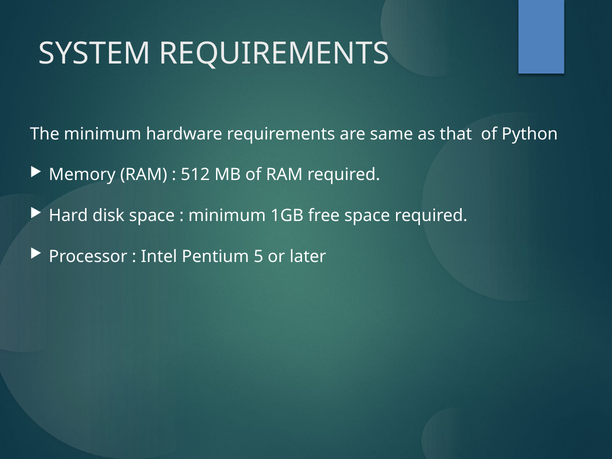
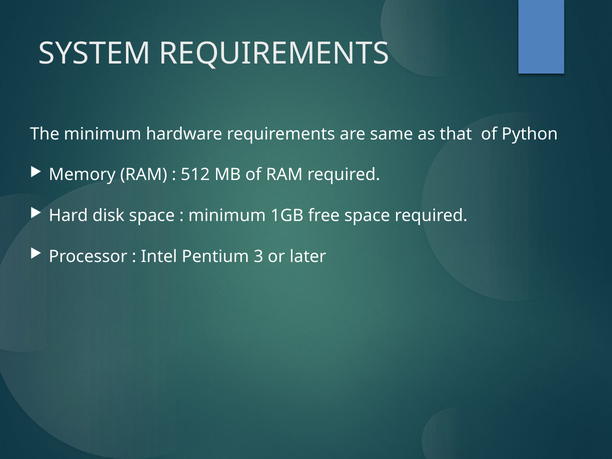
5: 5 -> 3 (259, 256)
